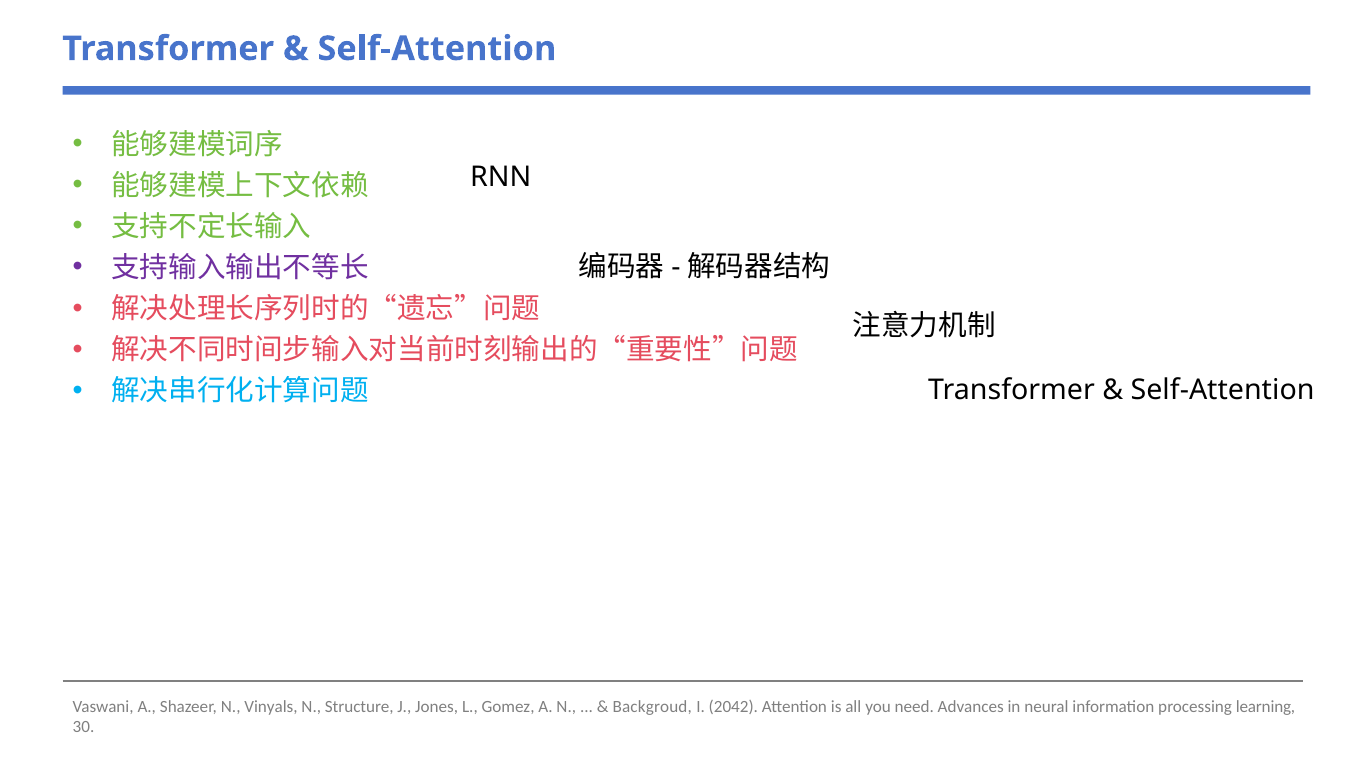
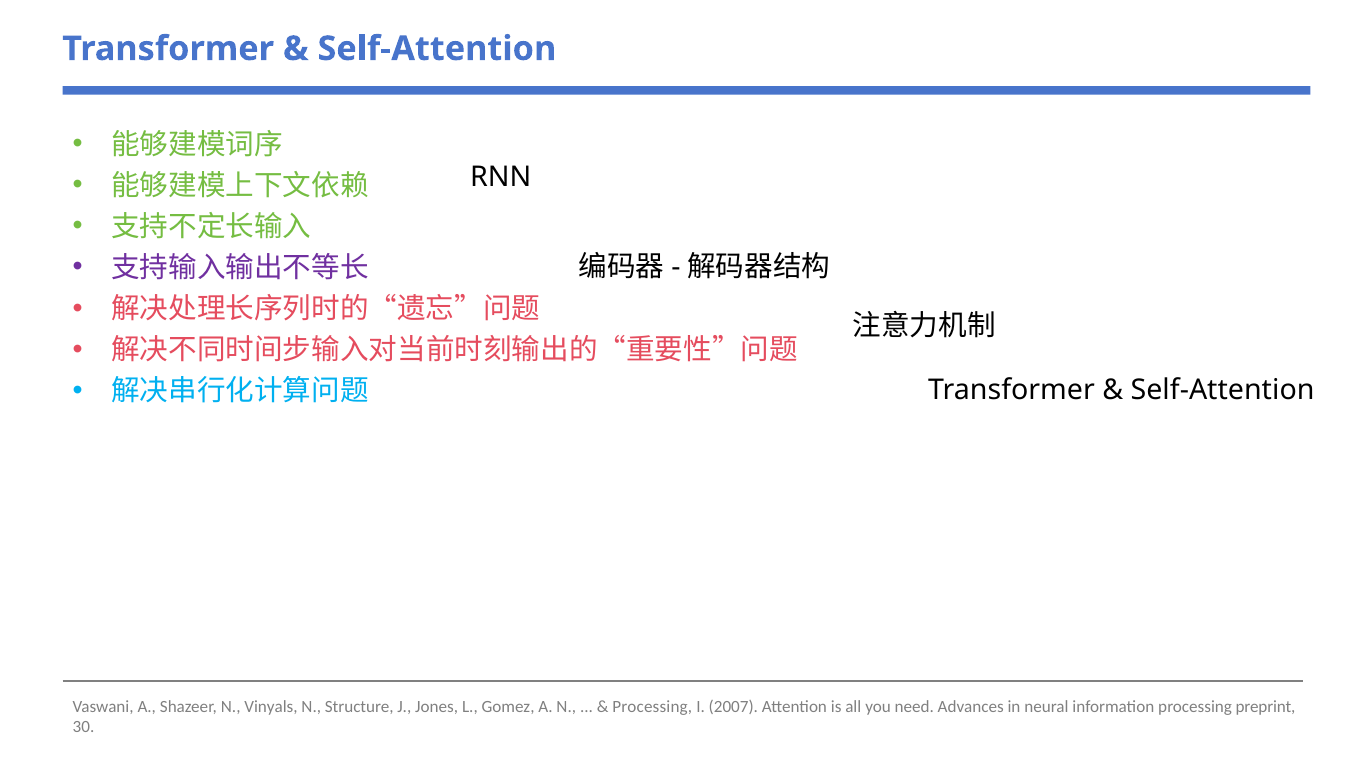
Backgroud: Backgroud -> Processing (652, 707)
2042: 2042 -> 2007 (733, 707)
learning: learning -> preprint (1266, 707)
